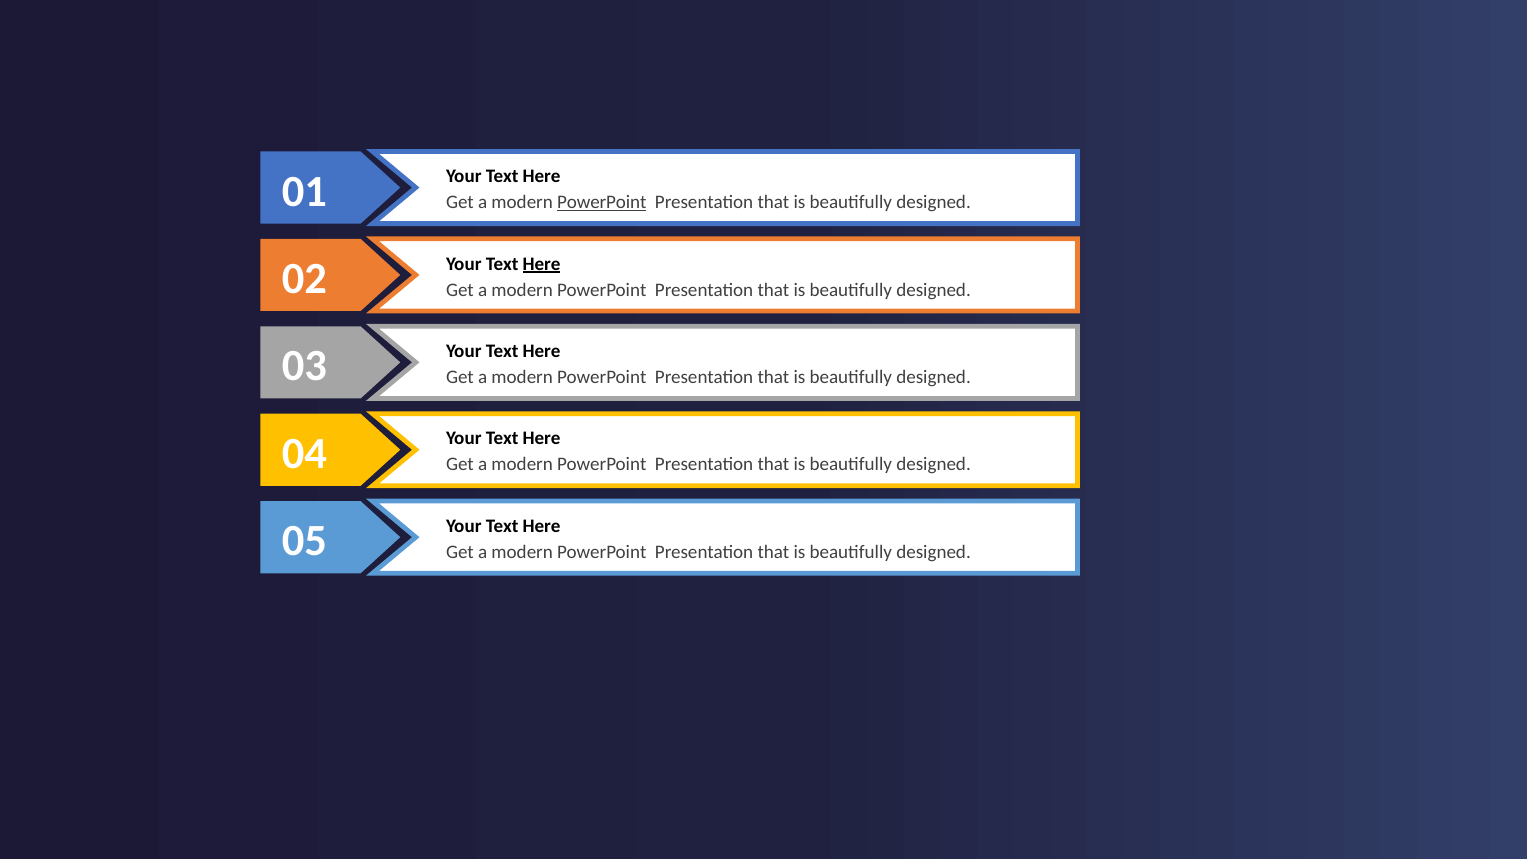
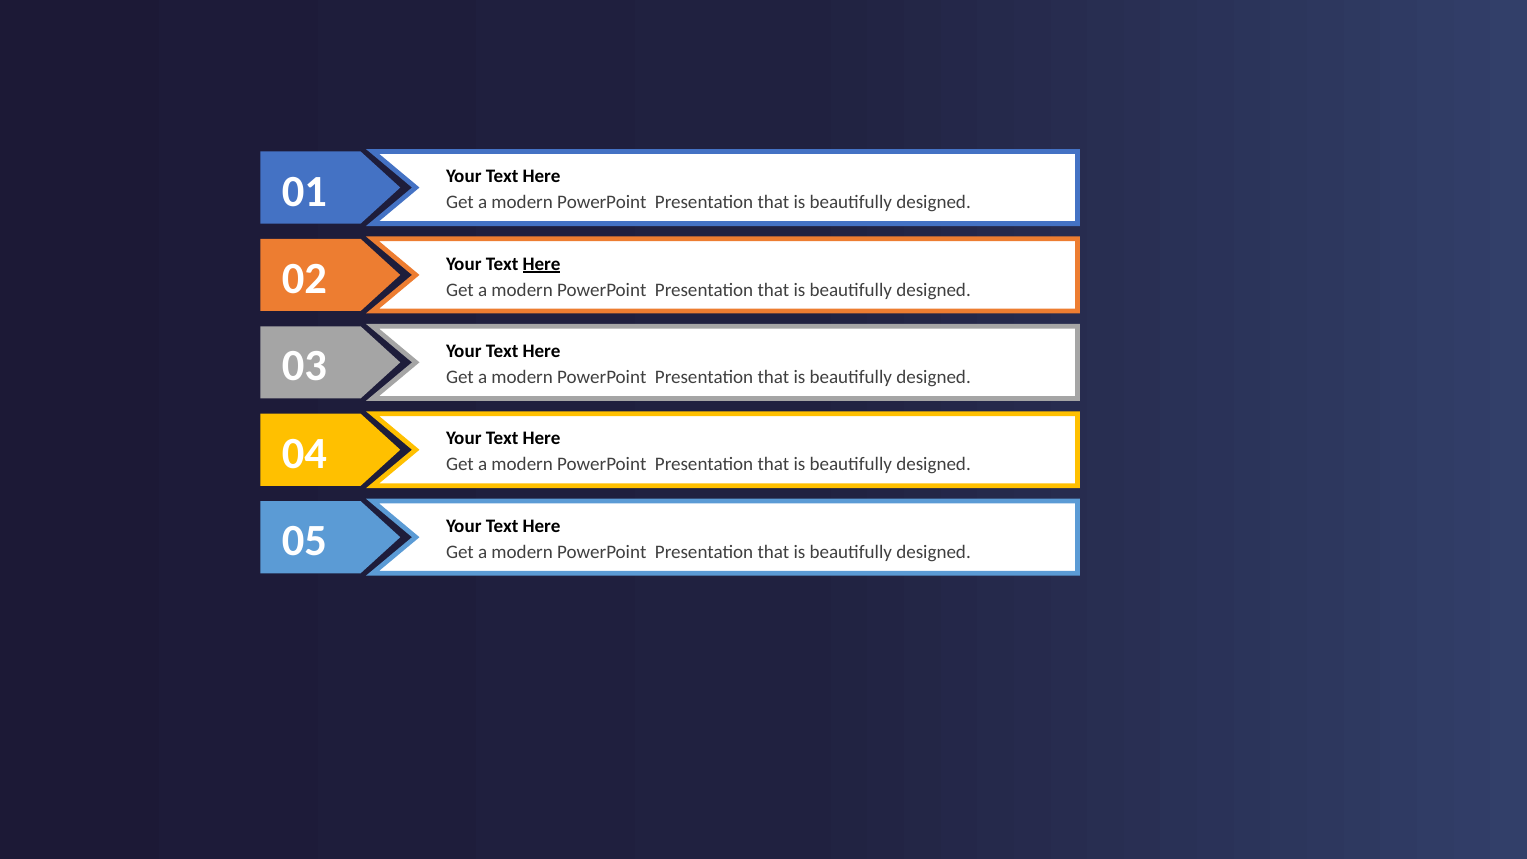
PowerPoint underline: present -> none (602, 202)
